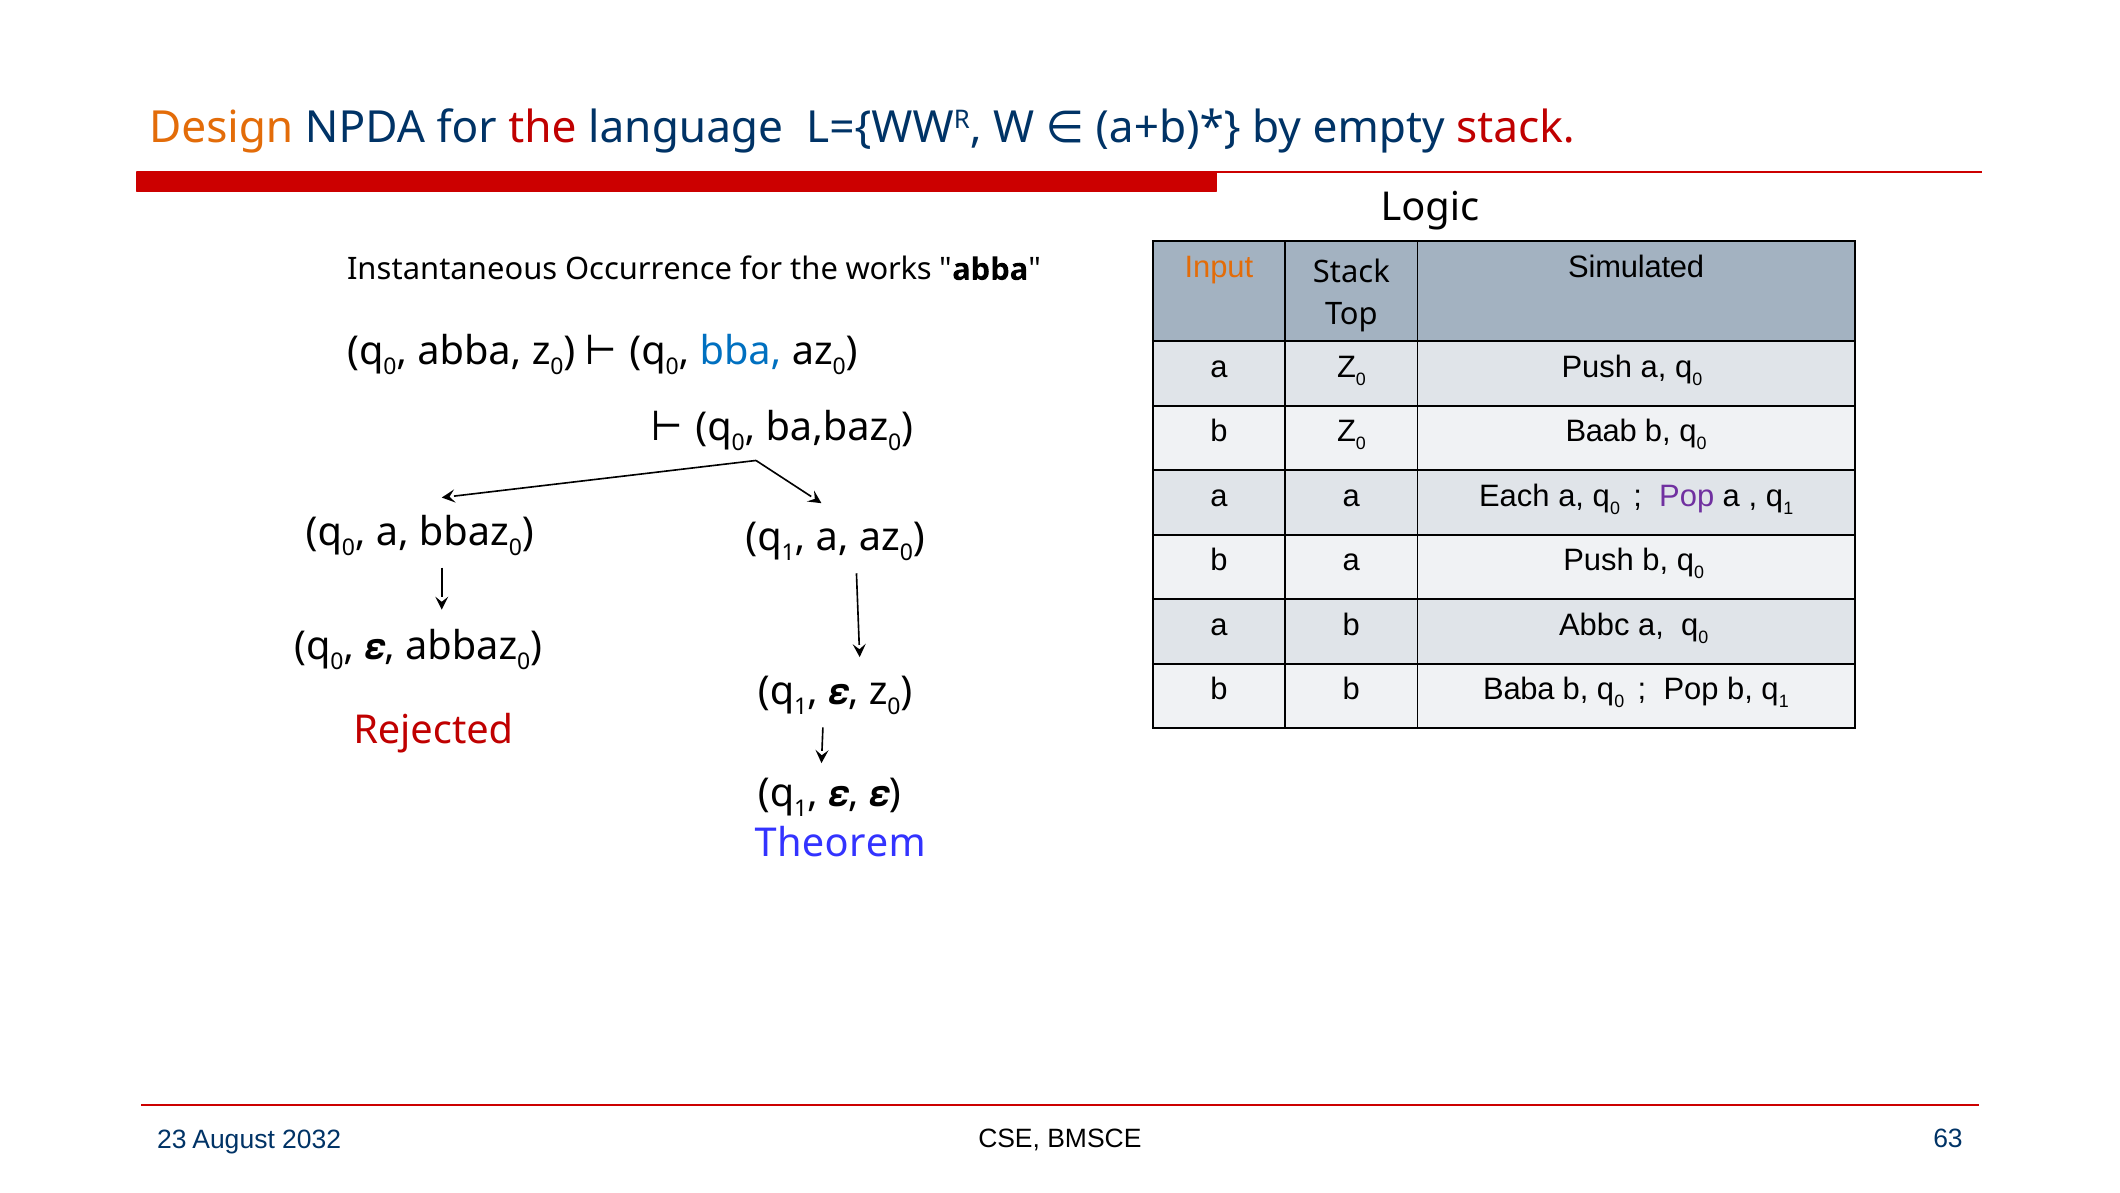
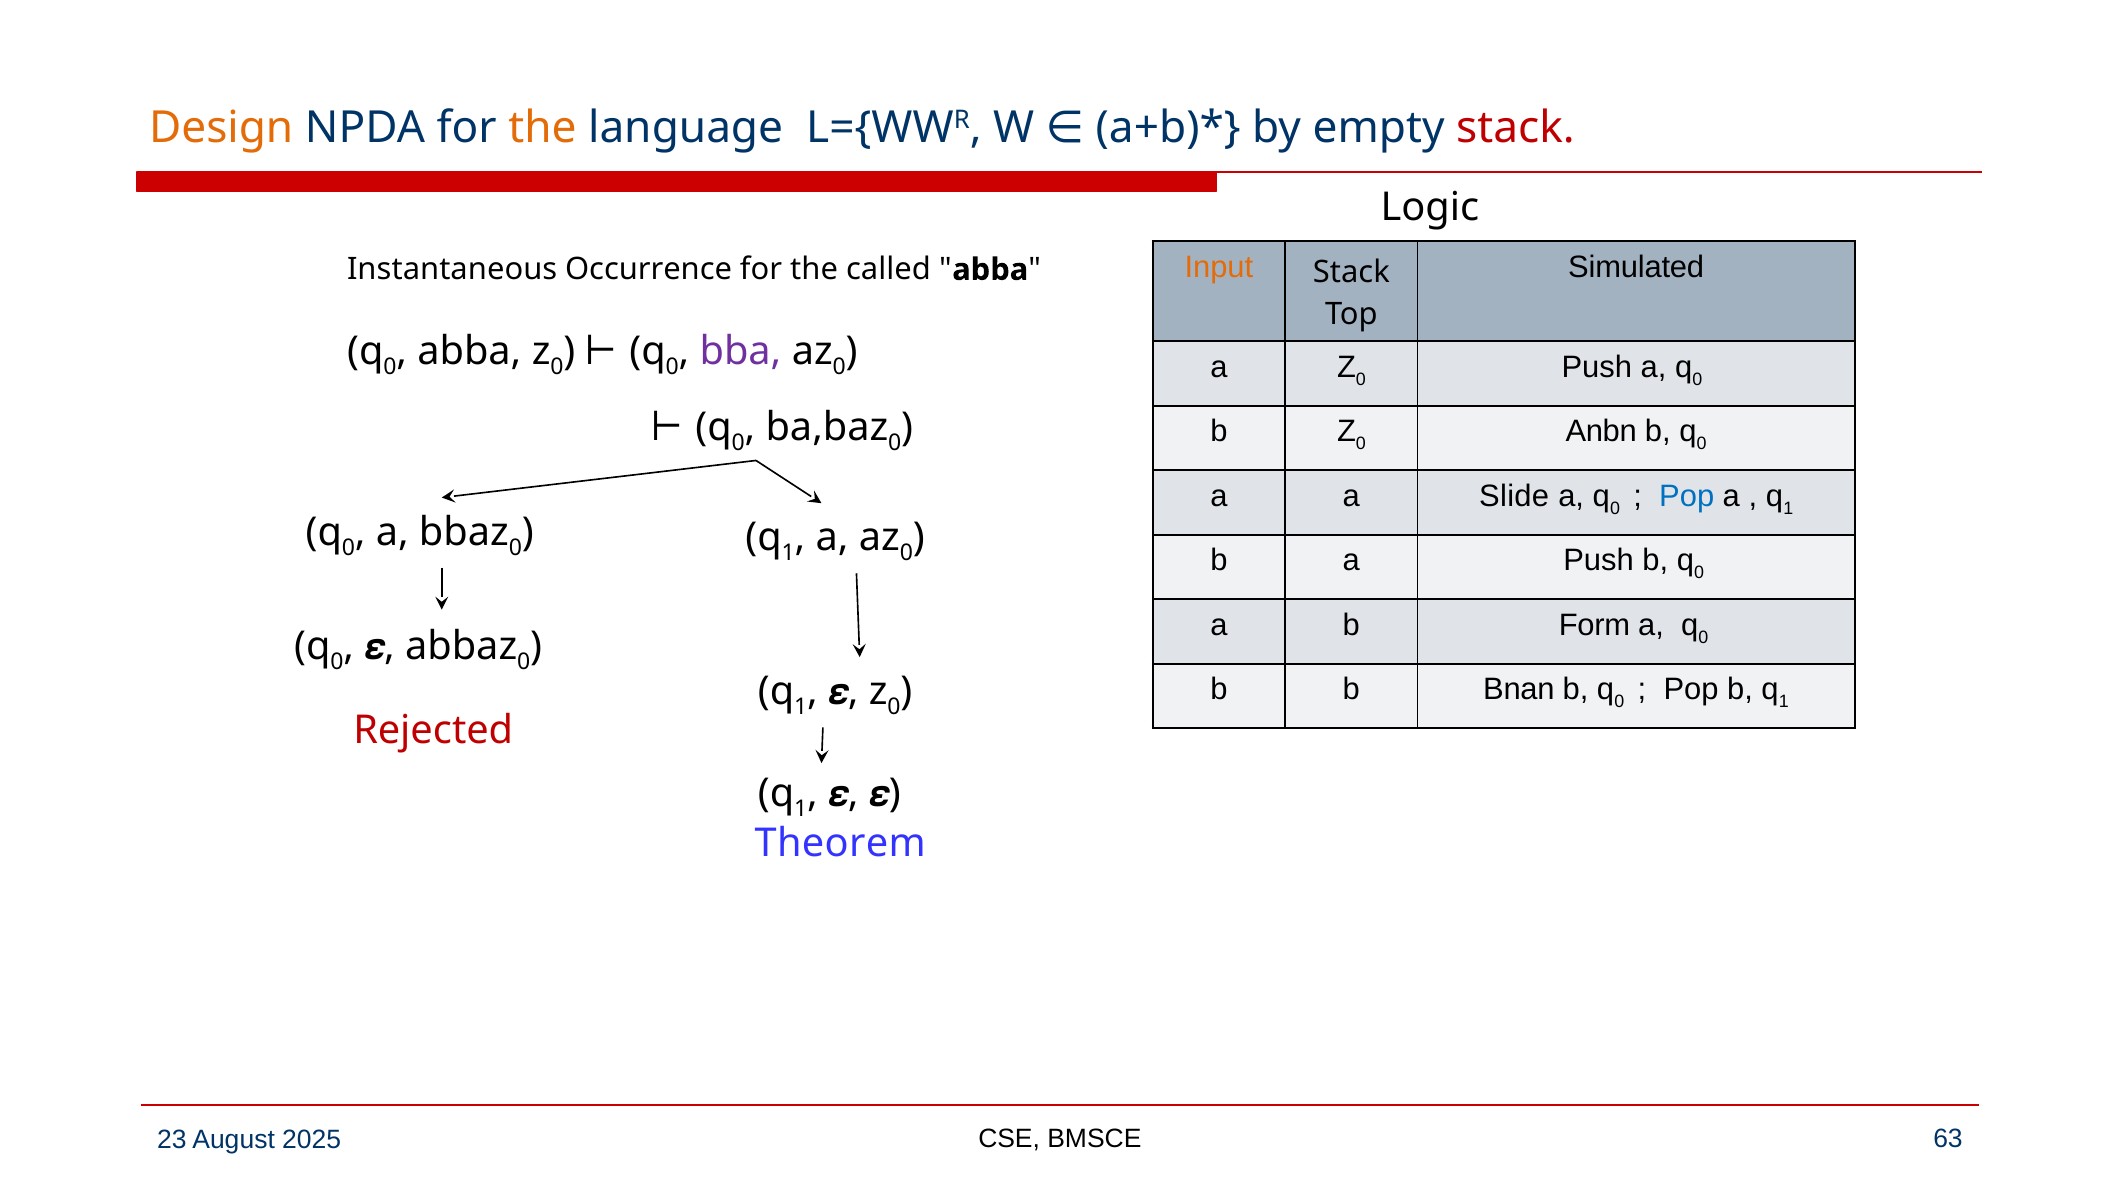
the colour: red -> orange (542, 128)
works: works -> called (888, 270)
bba colour: blue -> purple (740, 351)
Baab: Baab -> Anbn (1601, 431)
Each: Each -> Slide (1514, 496)
Pop colour: purple -> blue (1687, 496)
Abbc: Abbc -> Form (1594, 625)
Baba: Baba -> Bnan (1519, 689)
2032: 2032 -> 2025 (312, 1139)
